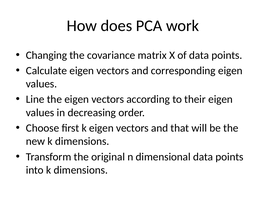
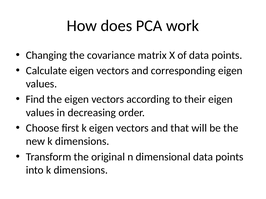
Line: Line -> Find (35, 100)
